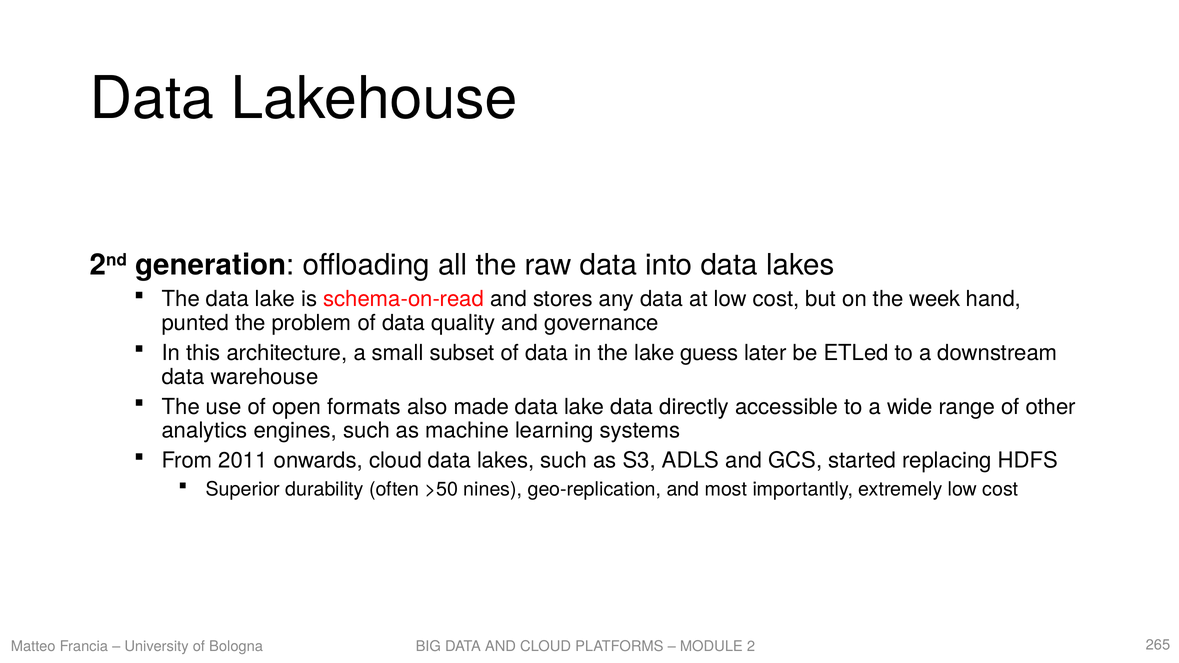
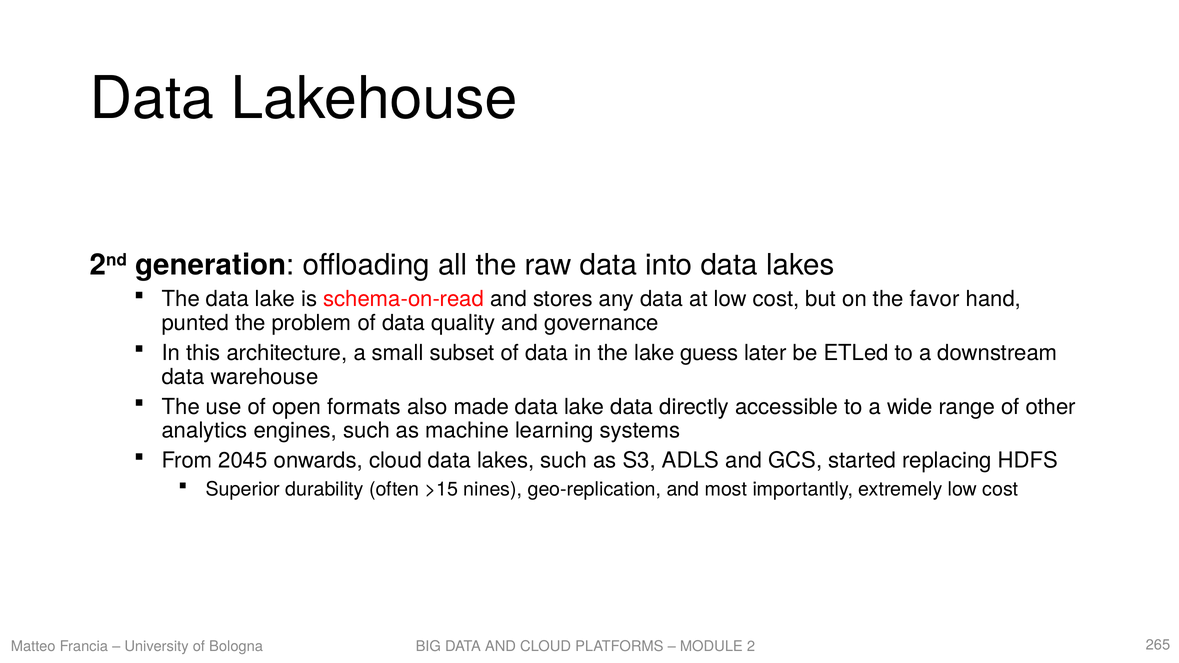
week: week -> favor (935, 299)
2011: 2011 -> 2045 (243, 461)
>50: >50 -> >15 (441, 489)
